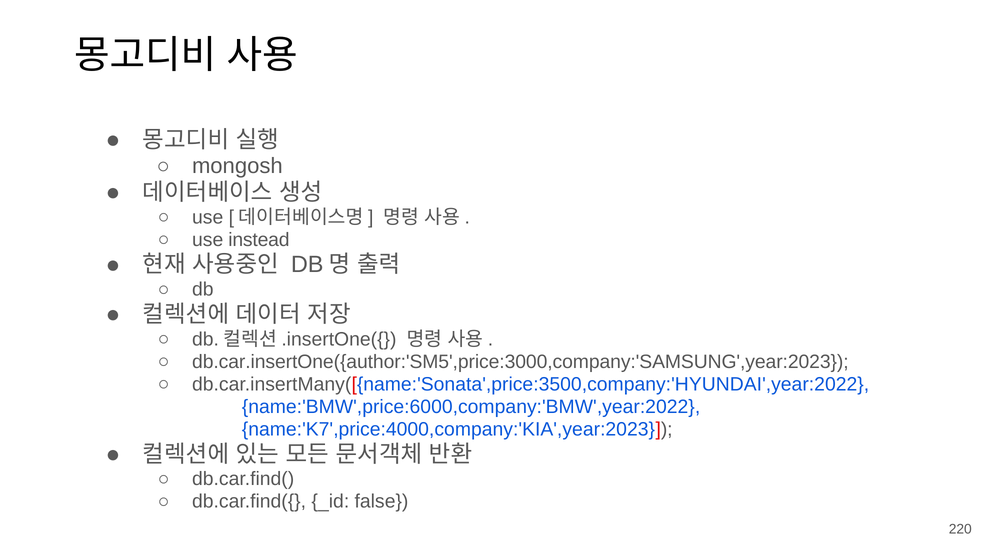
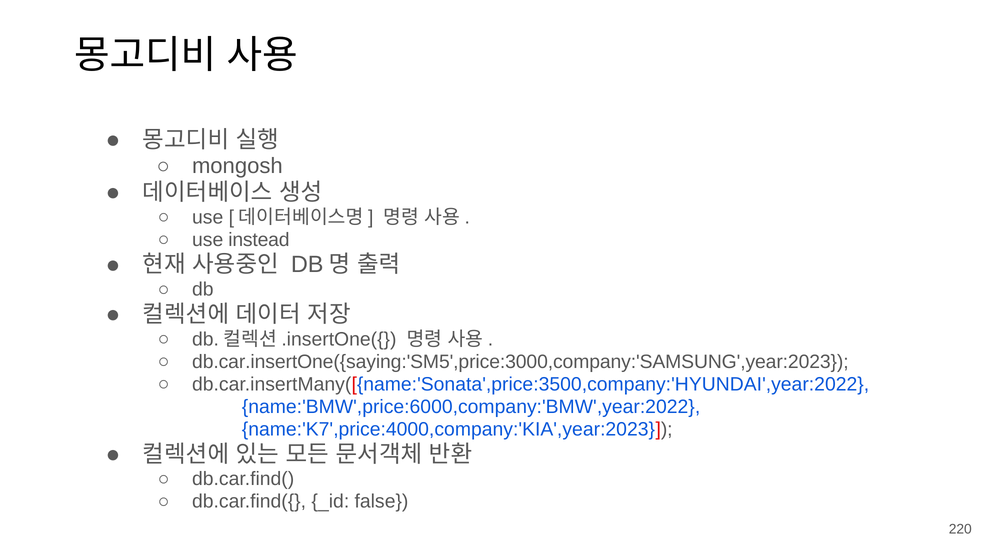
db.car.insertOne({author:'SM5',price:3000,company:'SAMSUNG',year:2023: db.car.insertOne({author:'SM5',price:3000,company:'SAMSUNG',year:2023 -> db.car.insertOne({saying:'SM5',price:3000,company:'SAMSUNG',year:2023 (520, 361)
